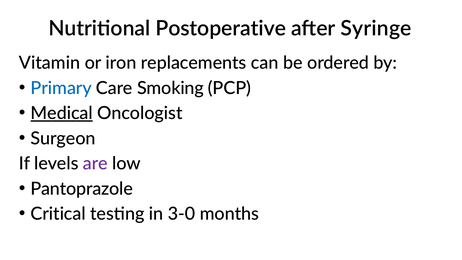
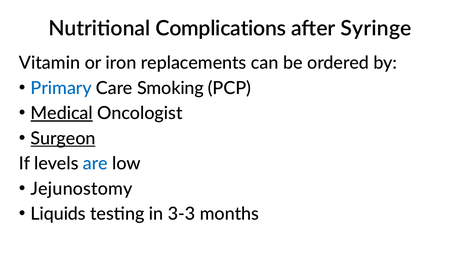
Postoperative: Postoperative -> Complications (221, 29)
Surgeon underline: none -> present (63, 138)
are colour: purple -> blue (95, 164)
Pantoprazole: Pantoprazole -> Jejunostomy (82, 189)
Critical: Critical -> Liquids (58, 214)
3-0: 3-0 -> 3-3 (182, 214)
